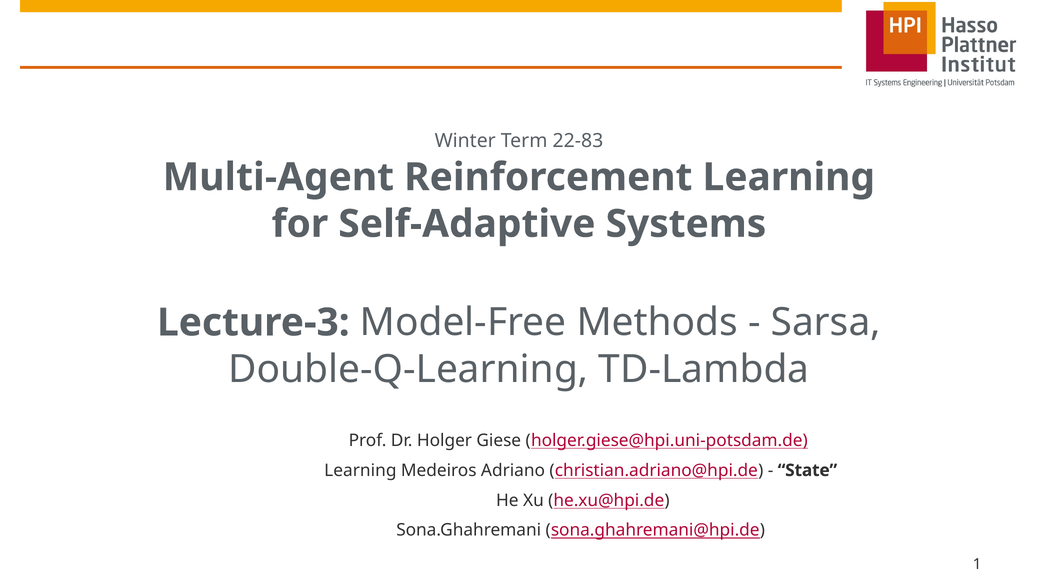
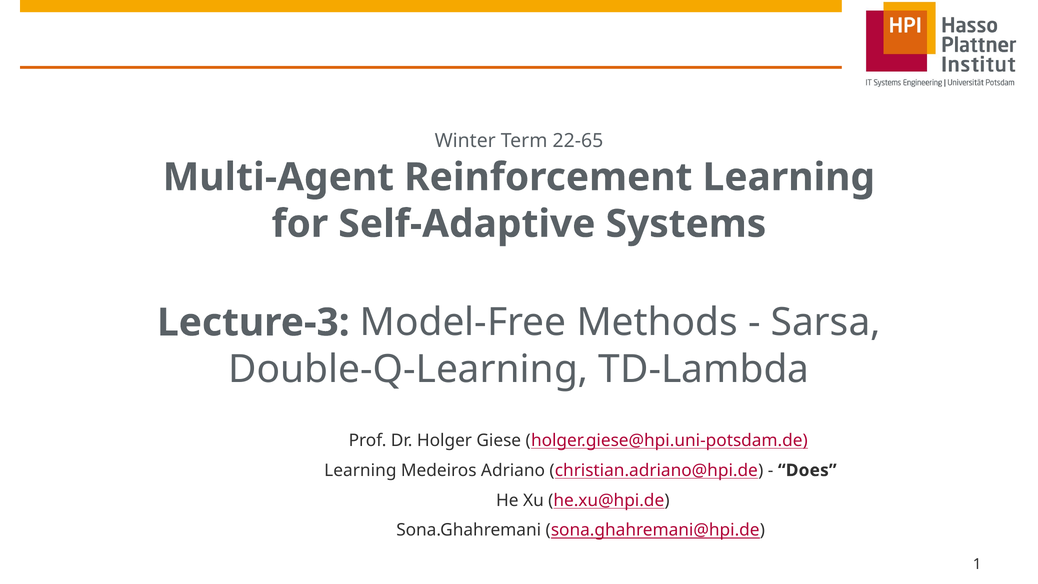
22-83: 22-83 -> 22-65 (578, 141)
State: State -> Does (807, 470)
